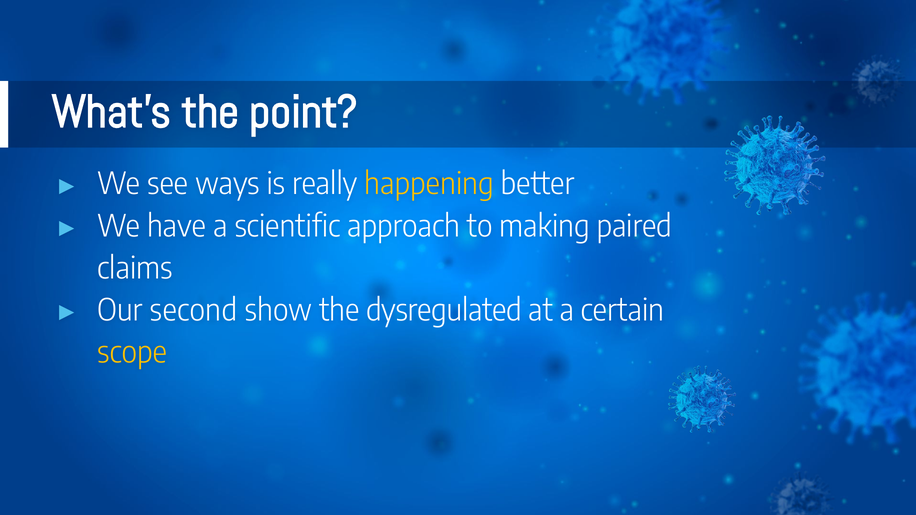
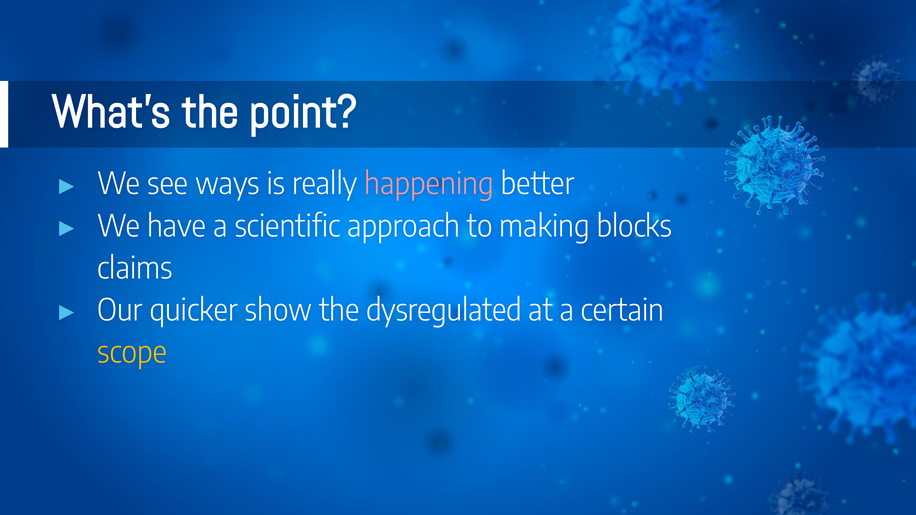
happening colour: yellow -> pink (429, 185)
paired: paired -> blocks (634, 227)
second: second -> quicker (194, 311)
